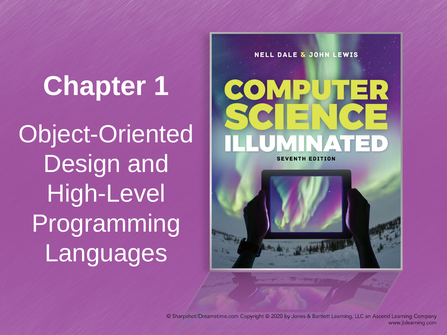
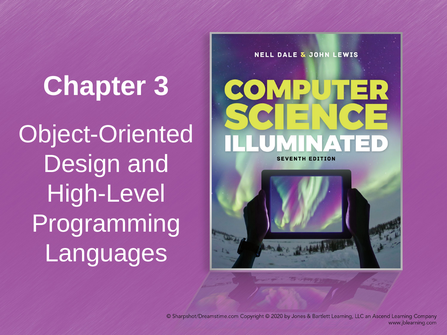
1: 1 -> 3 (162, 86)
